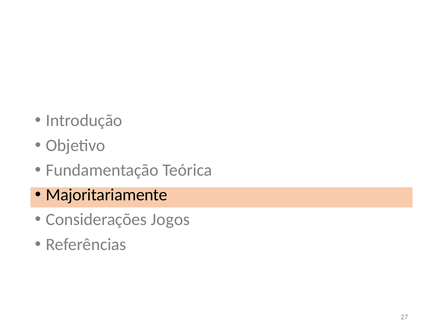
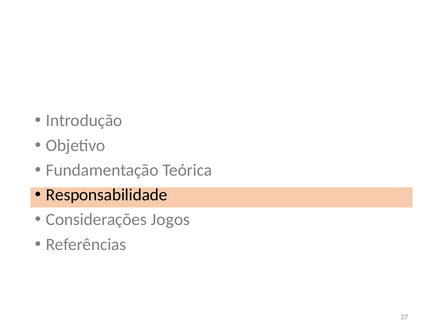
Majoritariamente: Majoritariamente -> Responsabilidade (107, 195)
